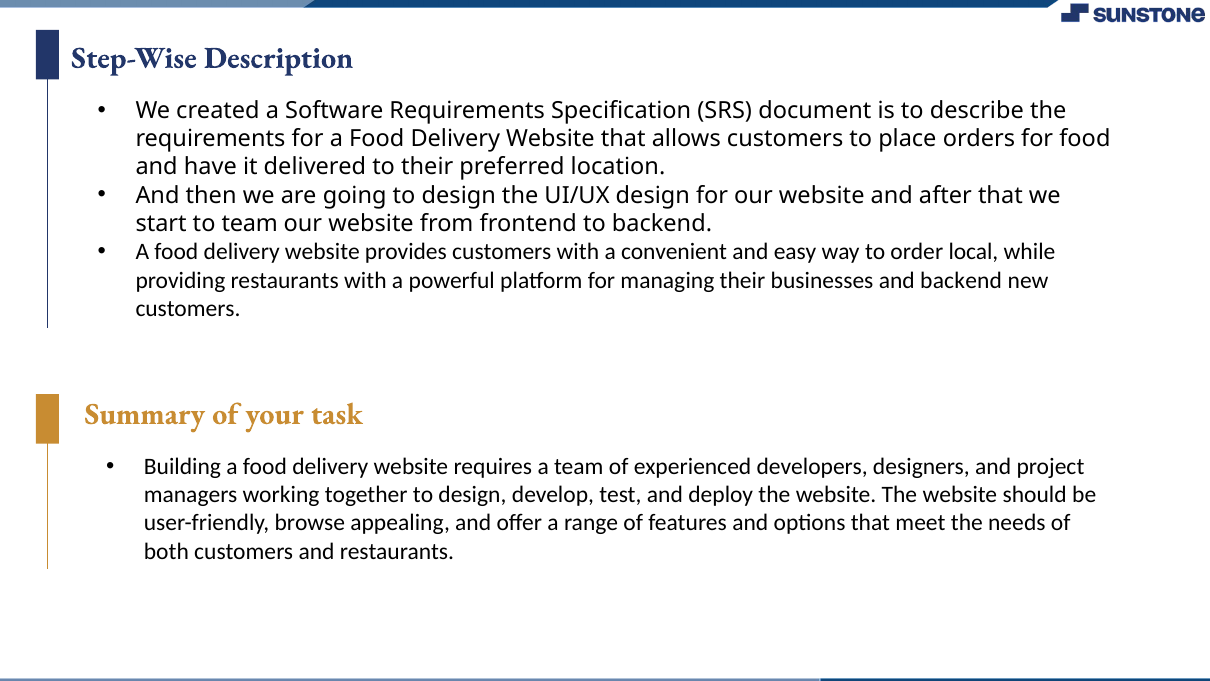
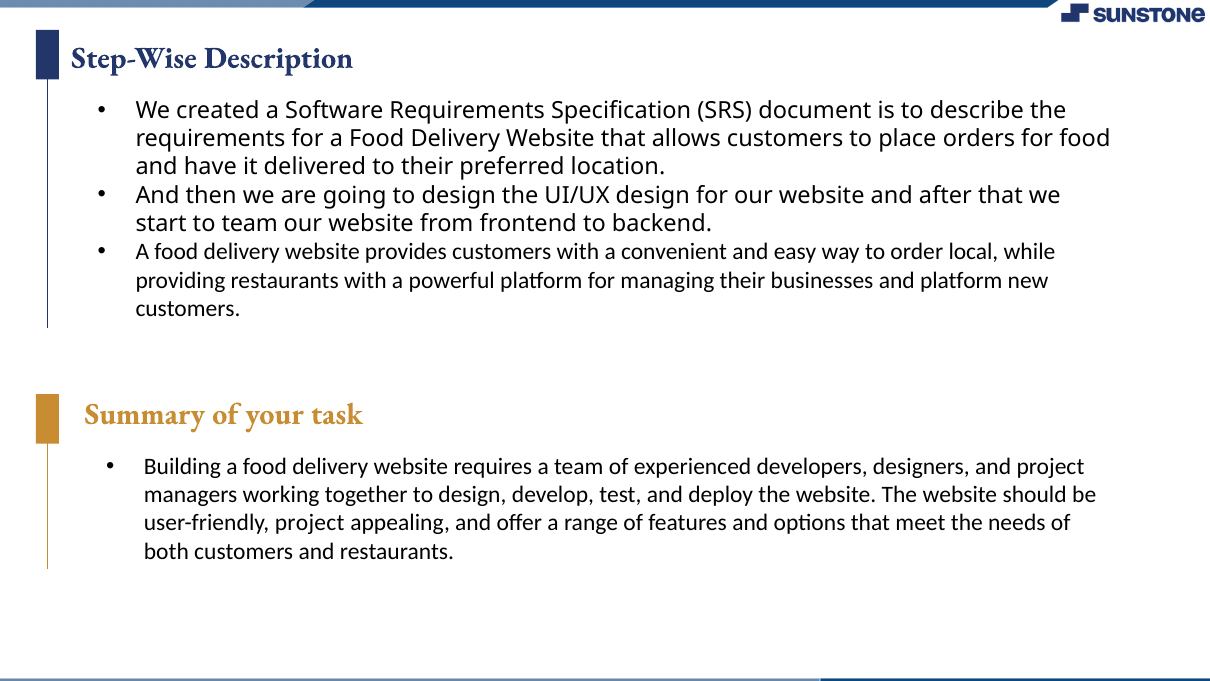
and backend: backend -> platform (961, 280)
user-friendly browse: browse -> project (310, 523)
